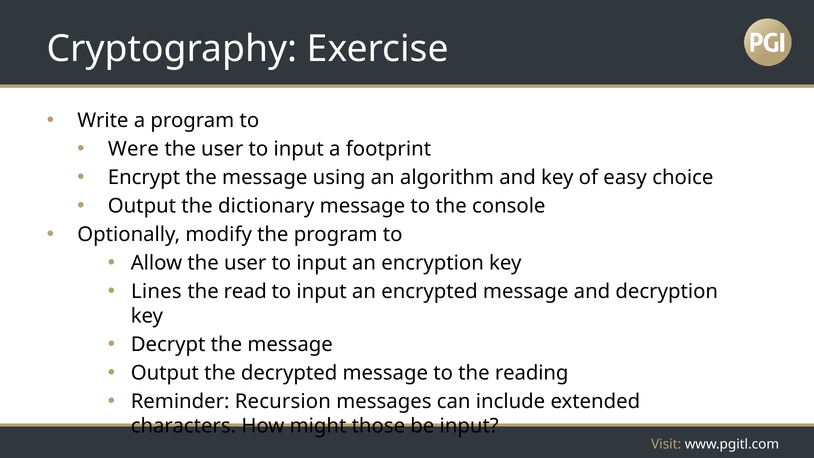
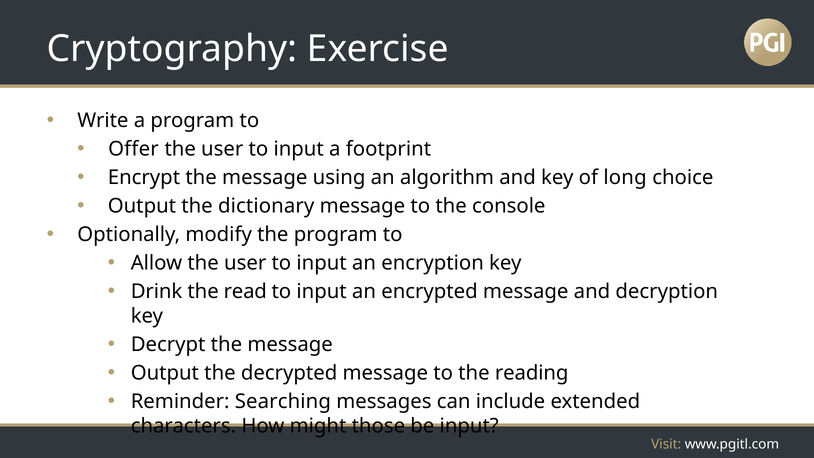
Were: Were -> Offer (133, 149)
easy: easy -> long (625, 178)
Lines: Lines -> Drink (157, 292)
Recursion: Recursion -> Searching (283, 401)
